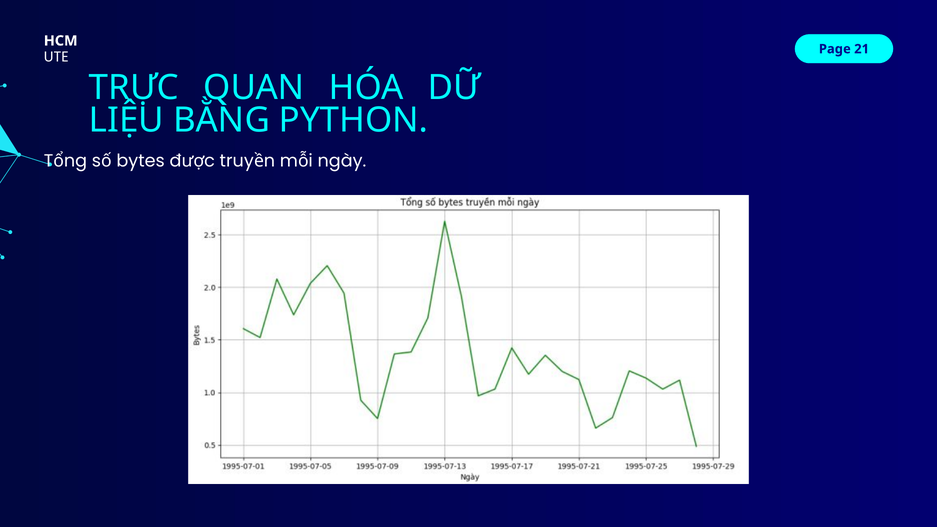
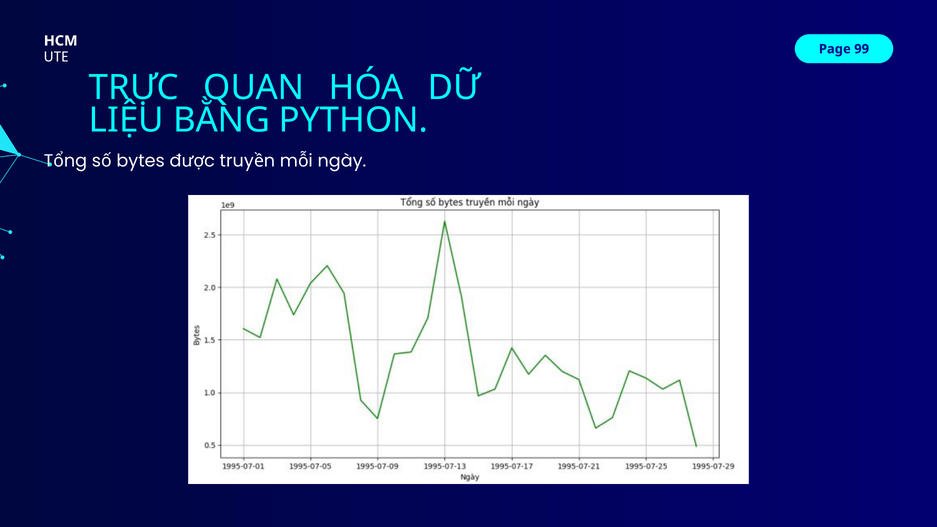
21: 21 -> 99 (862, 49)
